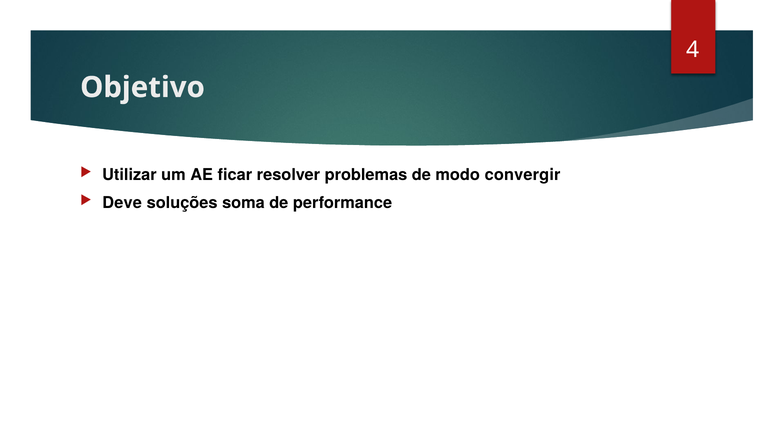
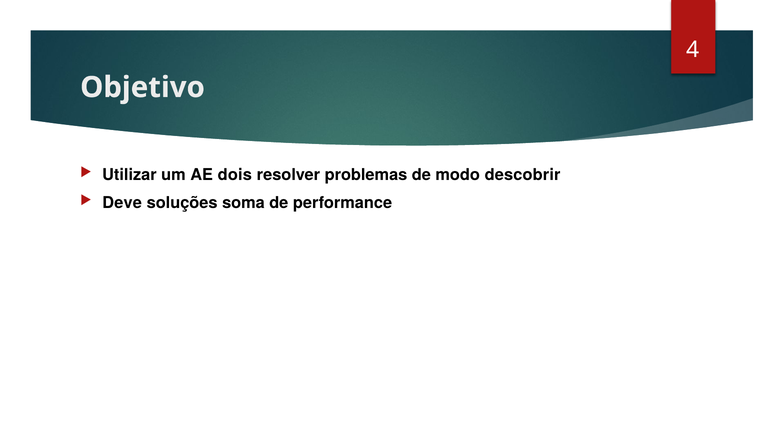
ficar: ficar -> dois (235, 175)
convergir: convergir -> descobrir (523, 175)
